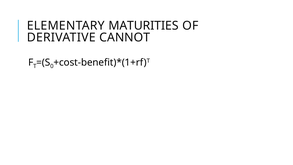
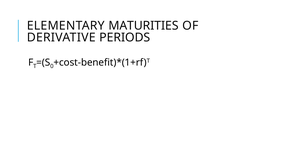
CANNOT: CANNOT -> PERIODS (125, 37)
